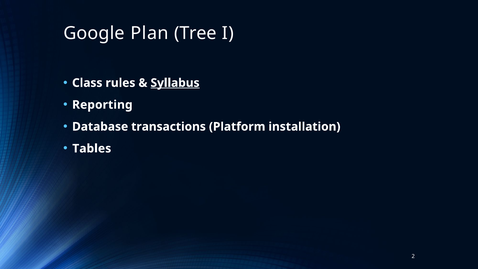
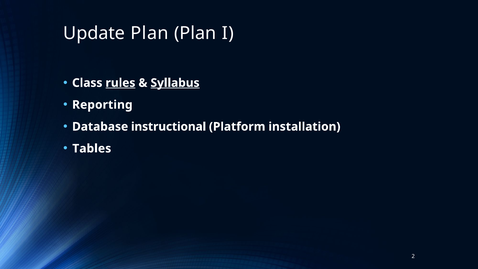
Google: Google -> Update (94, 33)
Plan Tree: Tree -> Plan (195, 33)
rules underline: none -> present (120, 83)
transactions: transactions -> instructional (169, 127)
